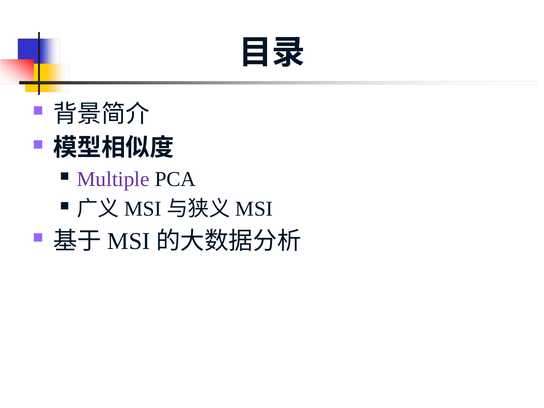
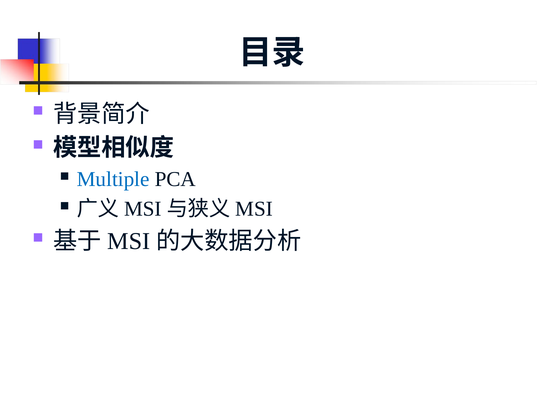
Multiple colour: purple -> blue (113, 179)
